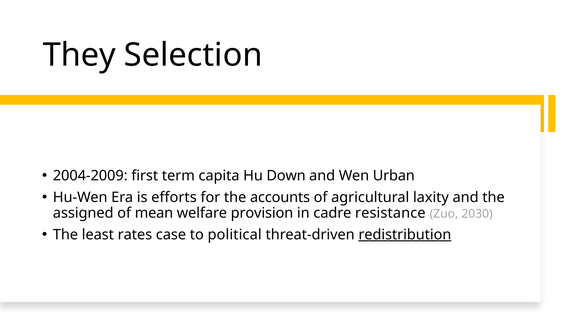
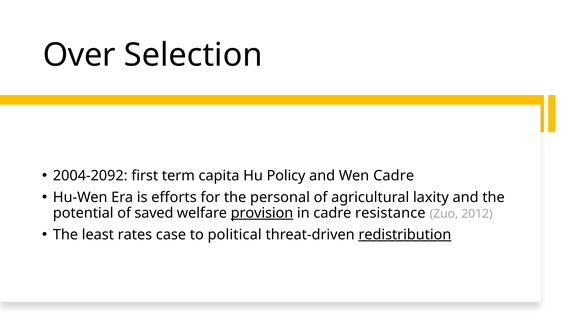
They: They -> Over (79, 55)
2004-2009: 2004-2009 -> 2004-2092 (90, 175)
Down: Down -> Policy (286, 175)
Wen Urban: Urban -> Cadre (394, 175)
accounts: accounts -> personal (280, 197)
assigned: assigned -> potential (83, 213)
mean: mean -> saved (154, 213)
provision underline: none -> present (262, 213)
2030: 2030 -> 2012 (477, 214)
